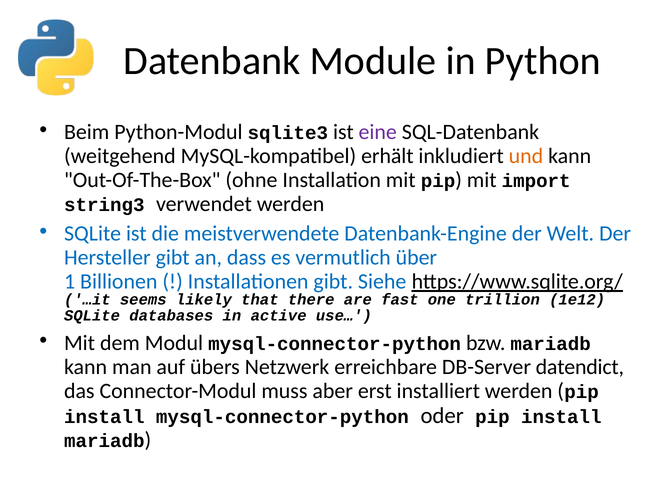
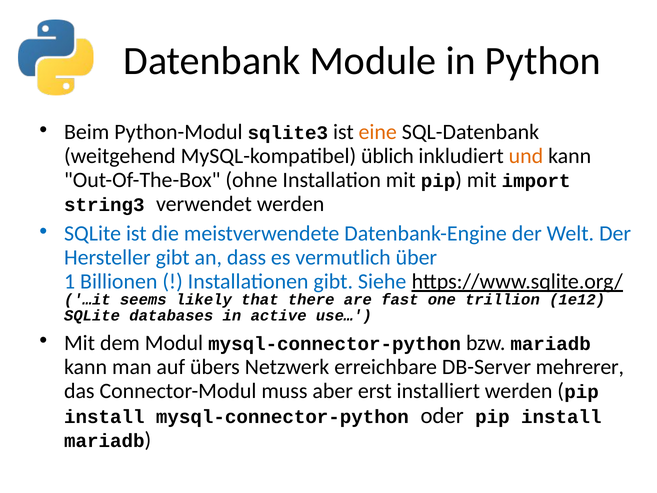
eine colour: purple -> orange (378, 132)
erhält: erhält -> üblich (387, 156)
datendict: datendict -> mehrerer (580, 367)
